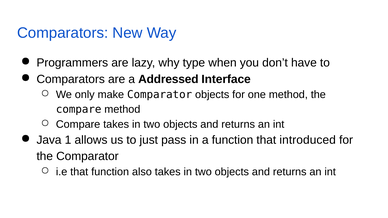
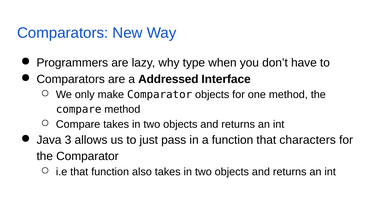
1: 1 -> 3 (68, 140)
introduced: introduced -> characters (308, 140)
